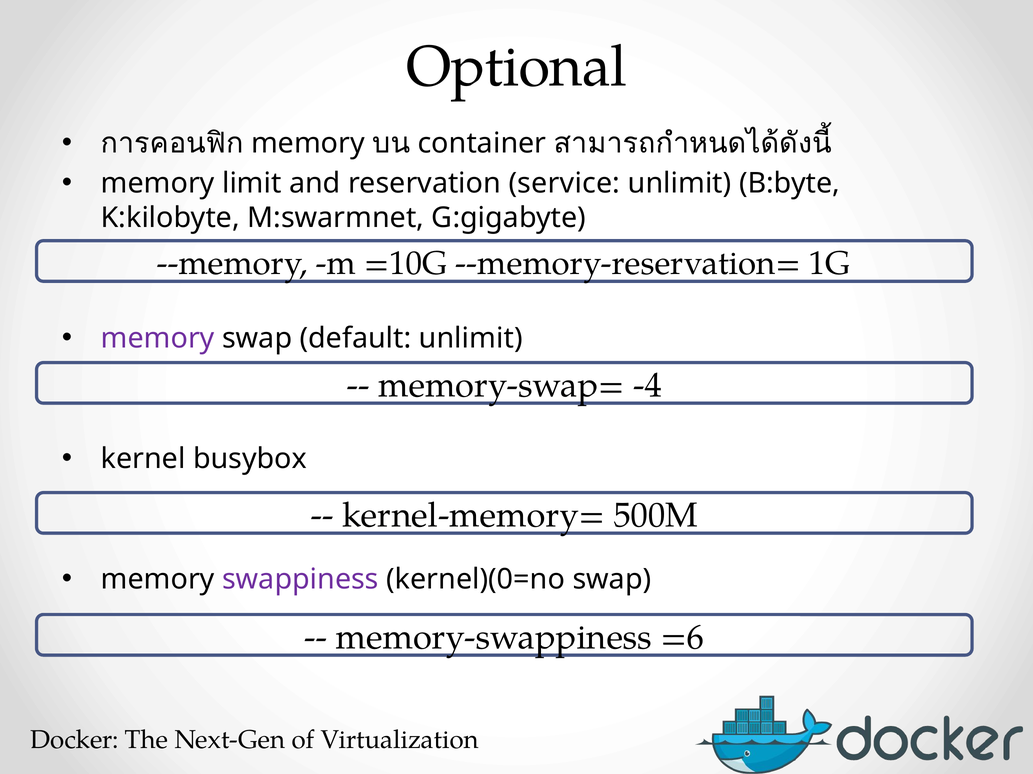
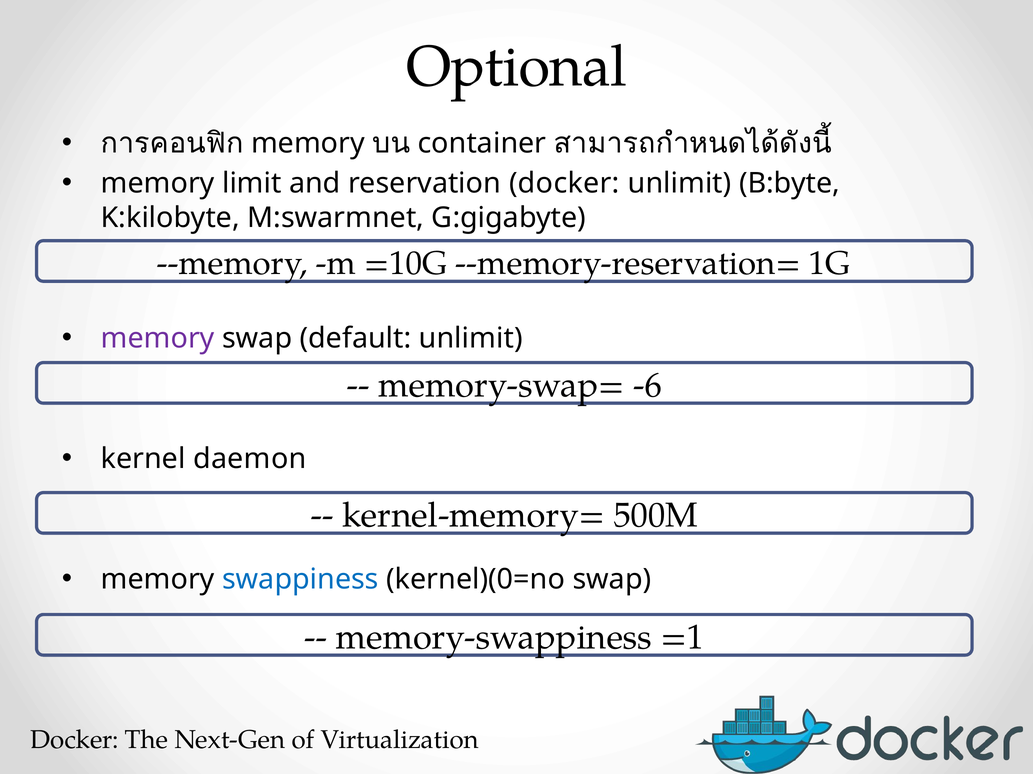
reservation service: service -> docker (564, 184)
-4: -4 -> -6 (647, 386)
busybox: busybox -> daemon (250, 459)
swappiness colour: purple -> blue (300, 580)
=6: =6 -> =1 (682, 638)
